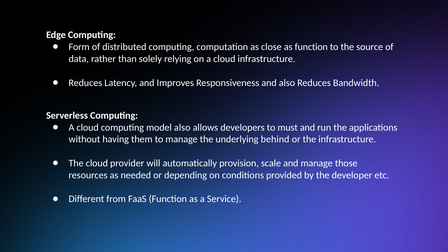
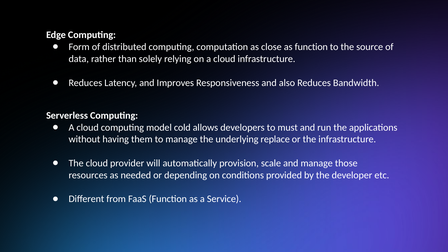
model also: also -> cold (182, 127)
behind: behind -> replace (275, 139)
